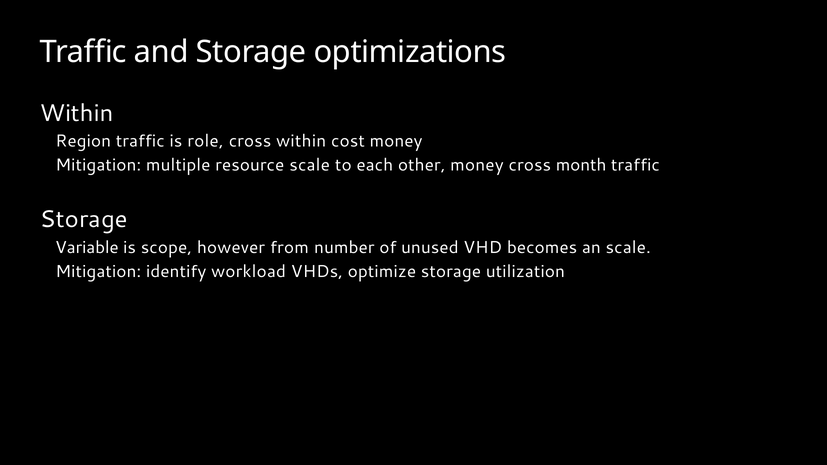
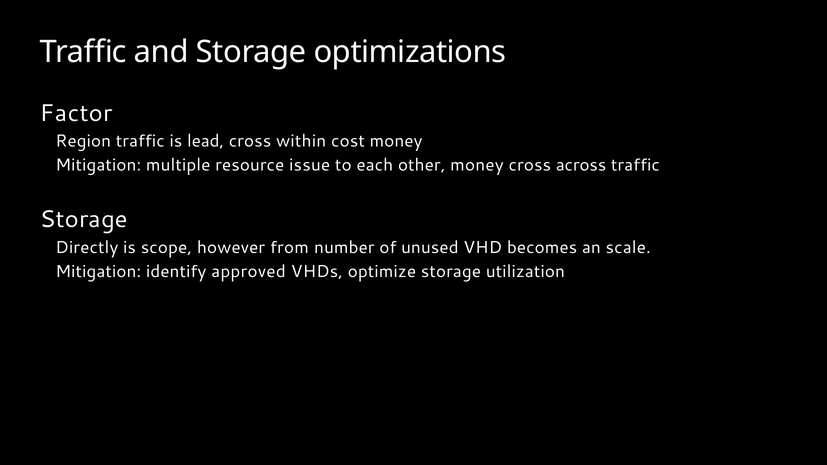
Within: Within -> Factor (76, 113)
role: role -> lead (206, 141)
resource scale: scale -> issue (310, 165)
month: month -> across (581, 165)
Variable: Variable -> Directly (87, 247)
workload: workload -> approved (248, 272)
